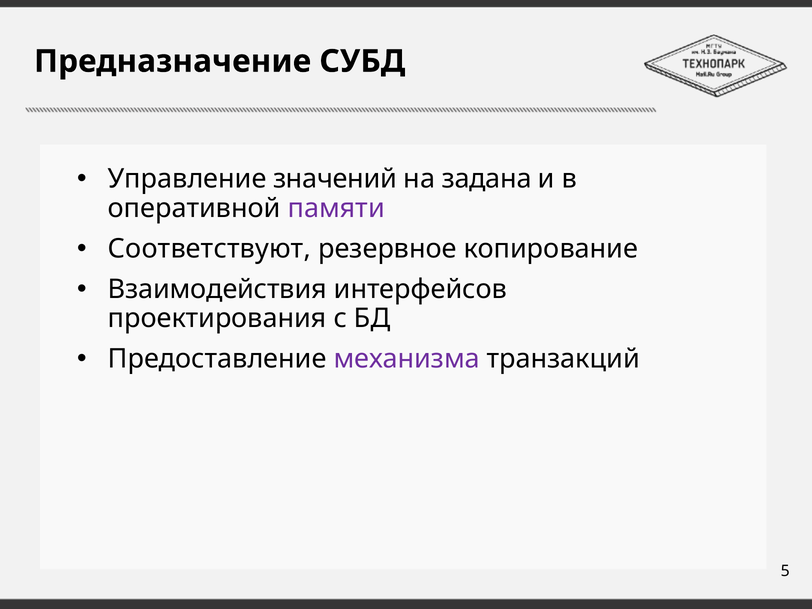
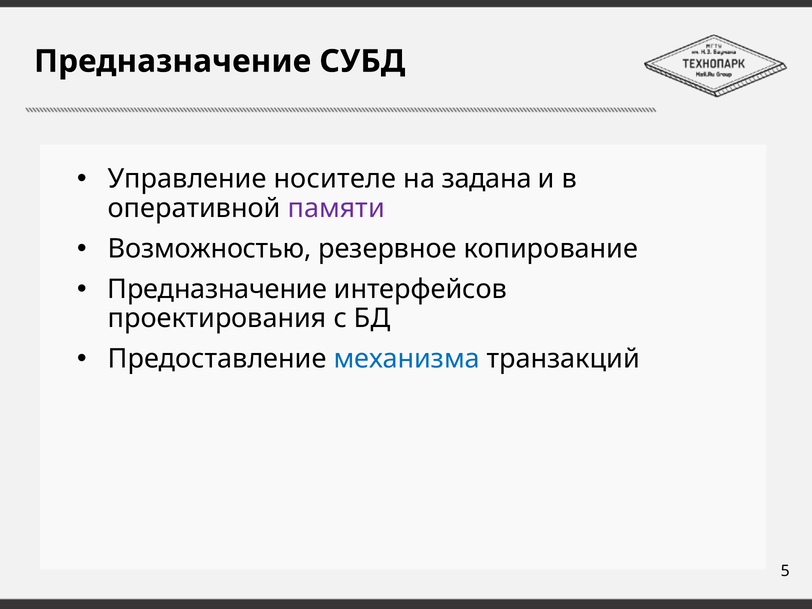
значений: значений -> носителе (335, 179)
Соответствуют: Соответствуют -> Возможностью (210, 249)
Взаимодействия: Взаимодействия -> Предназначение (217, 289)
механизма colour: purple -> blue (407, 359)
